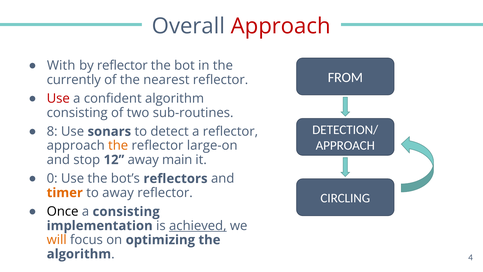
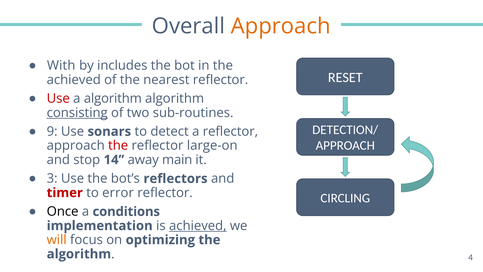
Approach colour: red -> orange (281, 26)
by reflector: reflector -> includes (122, 65)
FROM: FROM -> RESET (345, 77)
currently: currently -> achieved (74, 80)
a confident: confident -> algorithm (113, 98)
consisting underline: none -> present (77, 113)
8: 8 -> 9 (52, 131)
the colour: orange -> red (118, 146)
12: 12 -> 14 (114, 160)
0: 0 -> 3 (52, 178)
timer colour: orange -> red (65, 193)
to away: away -> error (118, 193)
a consisting: consisting -> conditions (126, 211)
